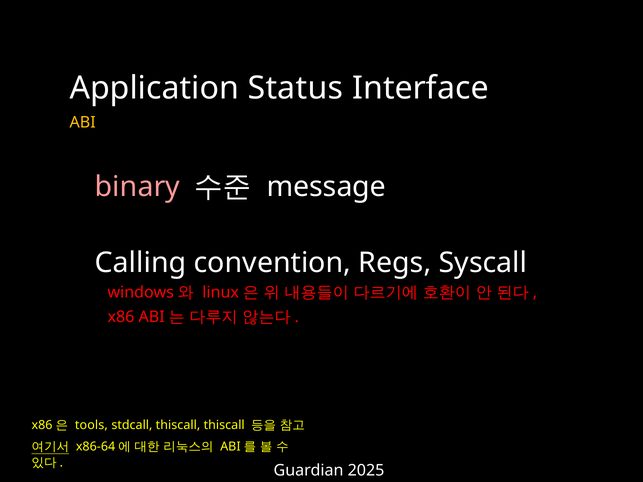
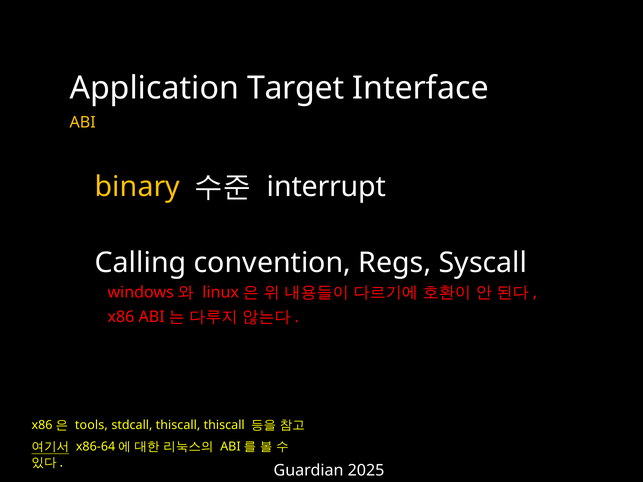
Status: Status -> Target (296, 88)
binary colour: pink -> yellow (137, 187)
message: message -> interrupt (326, 187)
